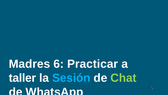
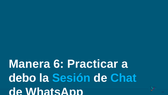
Madres: Madres -> Manera (29, 64)
taller: taller -> debo (22, 78)
Chat colour: light green -> light blue (123, 78)
